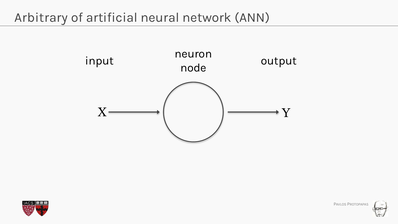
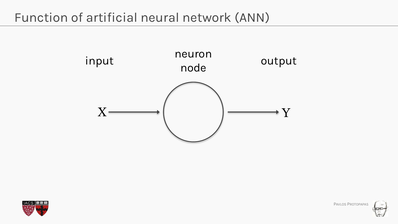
Arbitrary: Arbitrary -> Function (41, 17)
